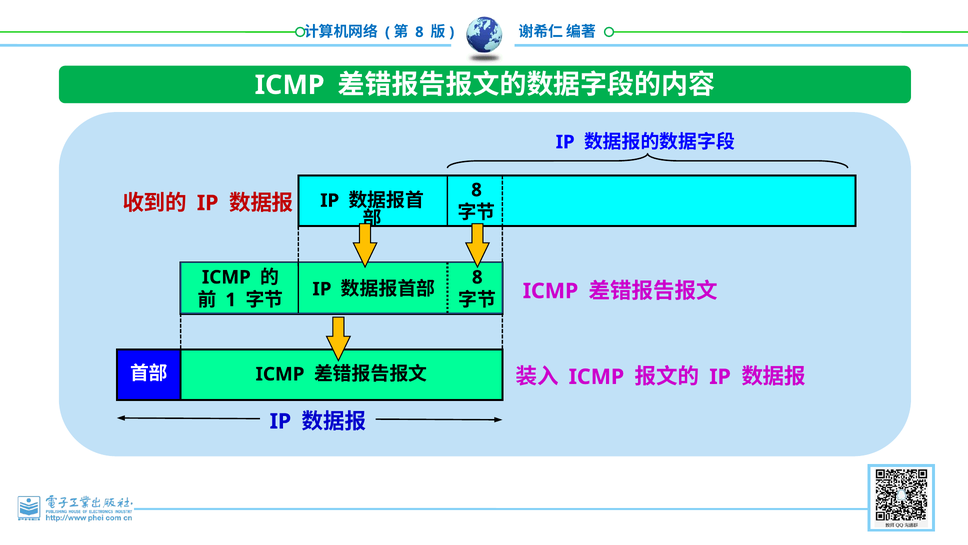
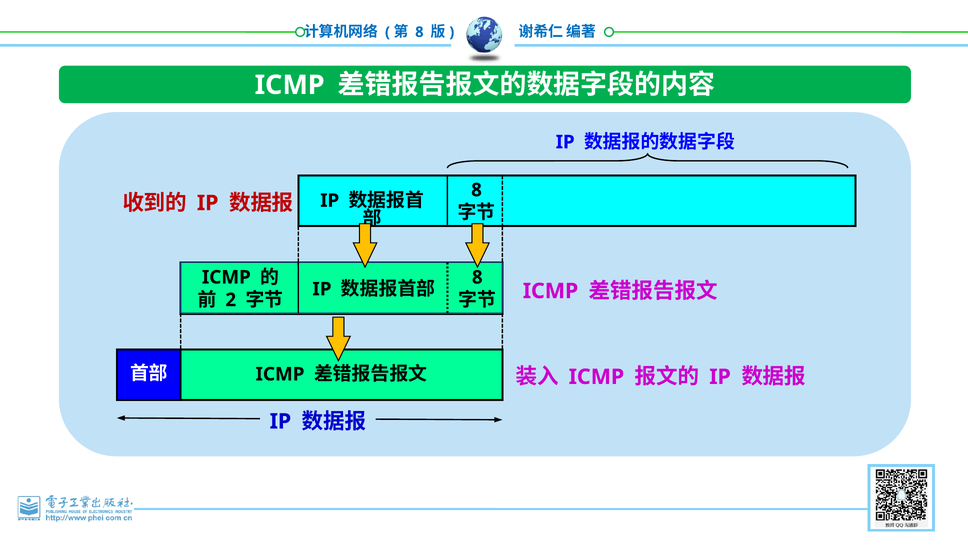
1: 1 -> 2 (231, 300)
